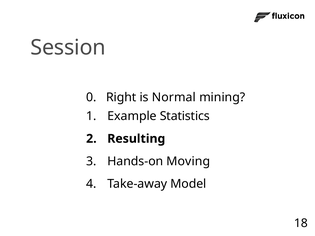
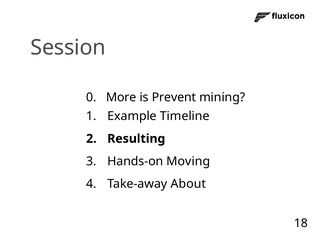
Right: Right -> More (121, 97)
Normal: Normal -> Prevent (174, 97)
Statistics: Statistics -> Timeline (185, 116)
Model: Model -> About (188, 184)
